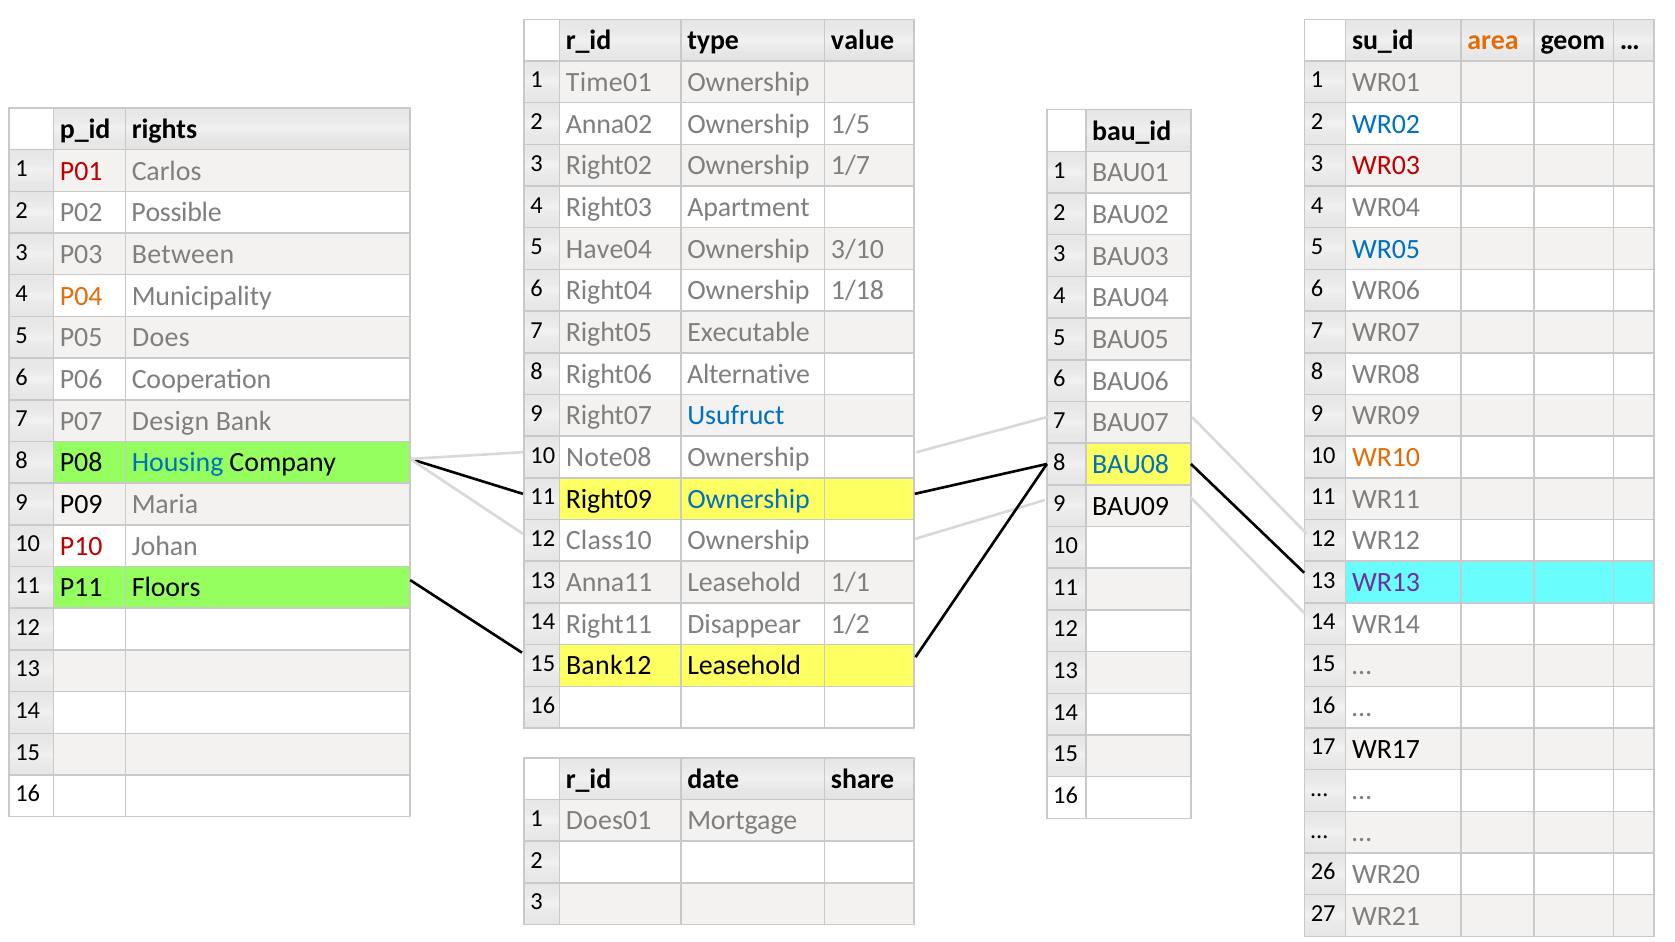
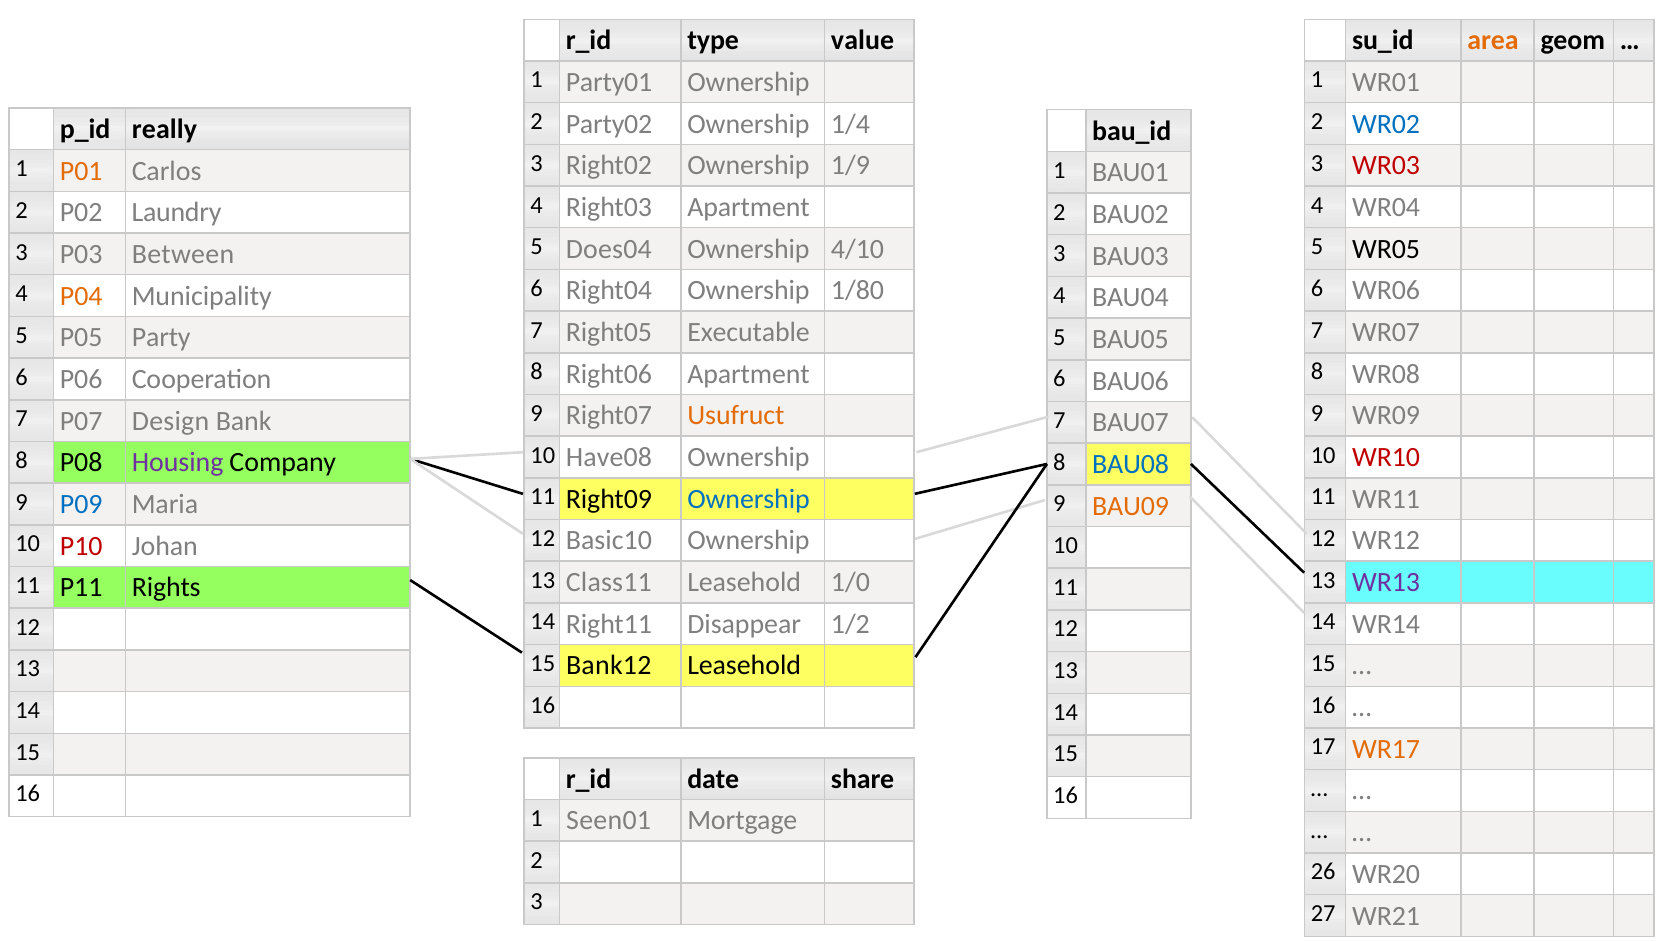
Time01: Time01 -> Party01 (609, 82)
Anna02: Anna02 -> Party02 (609, 124)
1/5: 1/5 -> 1/4 (850, 124)
rights: rights -> really (164, 129)
1/7: 1/7 -> 1/9 (850, 166)
P01 colour: red -> orange (81, 171)
Possible: Possible -> Laundry (177, 213)
Have04: Have04 -> Does04 (609, 249)
3/10: 3/10 -> 4/10 (857, 249)
WR05 colour: blue -> black (1386, 249)
1/18: 1/18 -> 1/80 (857, 291)
Does: Does -> Party (161, 338)
Right06 Alternative: Alternative -> Apartment (748, 374)
Usufruct colour: blue -> orange (736, 416)
Note08: Note08 -> Have08 (609, 457)
WR10 colour: orange -> red (1386, 457)
Housing colour: blue -> purple (178, 463)
P09 colour: black -> blue (81, 504)
BAU09 colour: black -> orange (1131, 506)
Class10: Class10 -> Basic10 (609, 541)
Anna11: Anna11 -> Class11 (609, 582)
1/1: 1/1 -> 1/0 (850, 582)
Floors: Floors -> Rights (166, 588)
WR17 colour: black -> orange (1386, 749)
Does01: Does01 -> Seen01 (609, 821)
